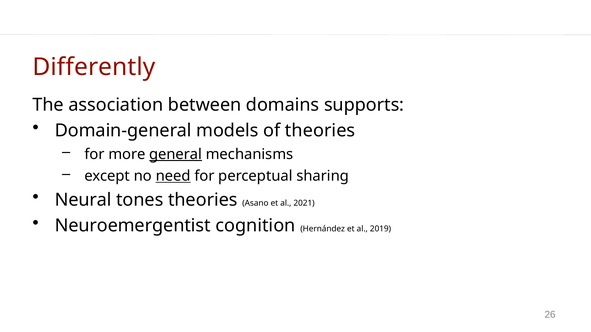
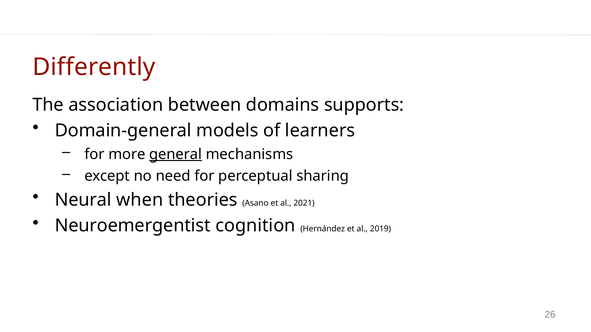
of theories: theories -> learners (320, 131)
need underline: present -> none (173, 176)
tones: tones -> when (140, 200)
